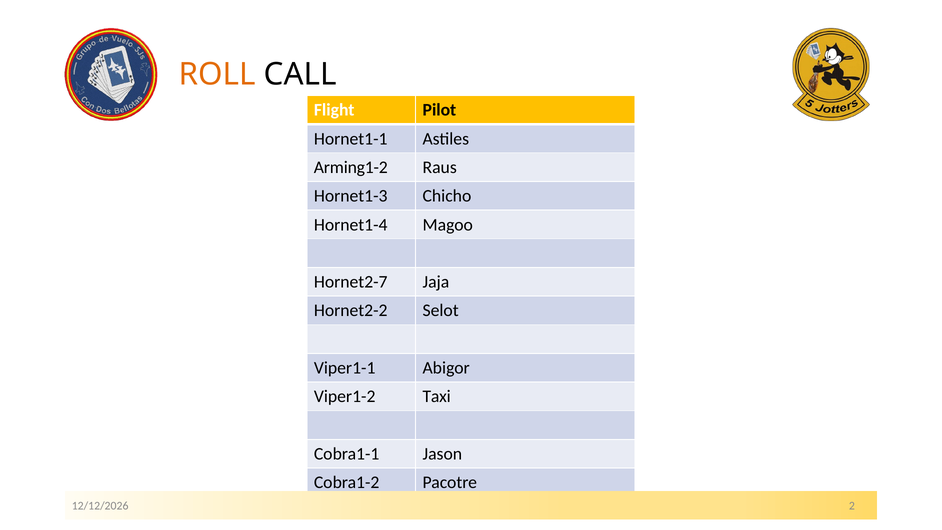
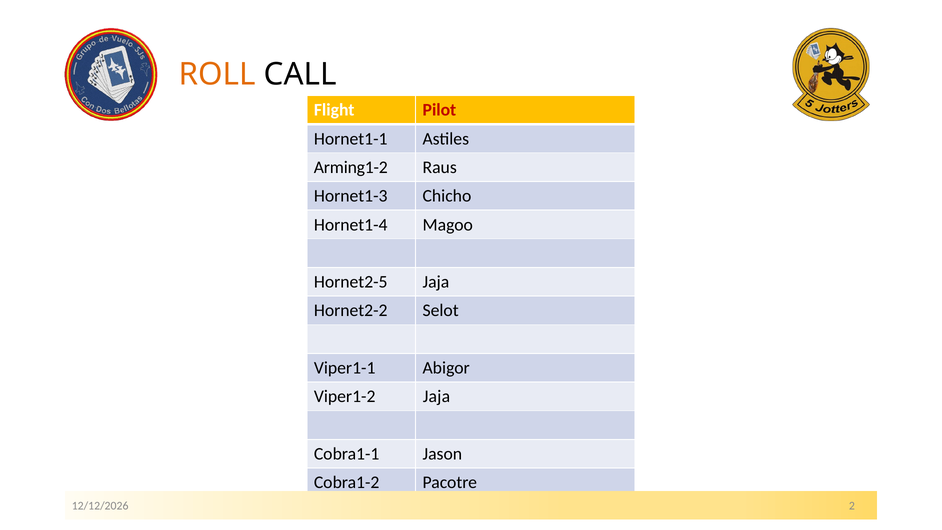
Pilot colour: black -> red (439, 110)
Hornet2-7: Hornet2-7 -> Hornet2-5 (351, 282)
Viper1-2 Taxi: Taxi -> Jaja (436, 397)
